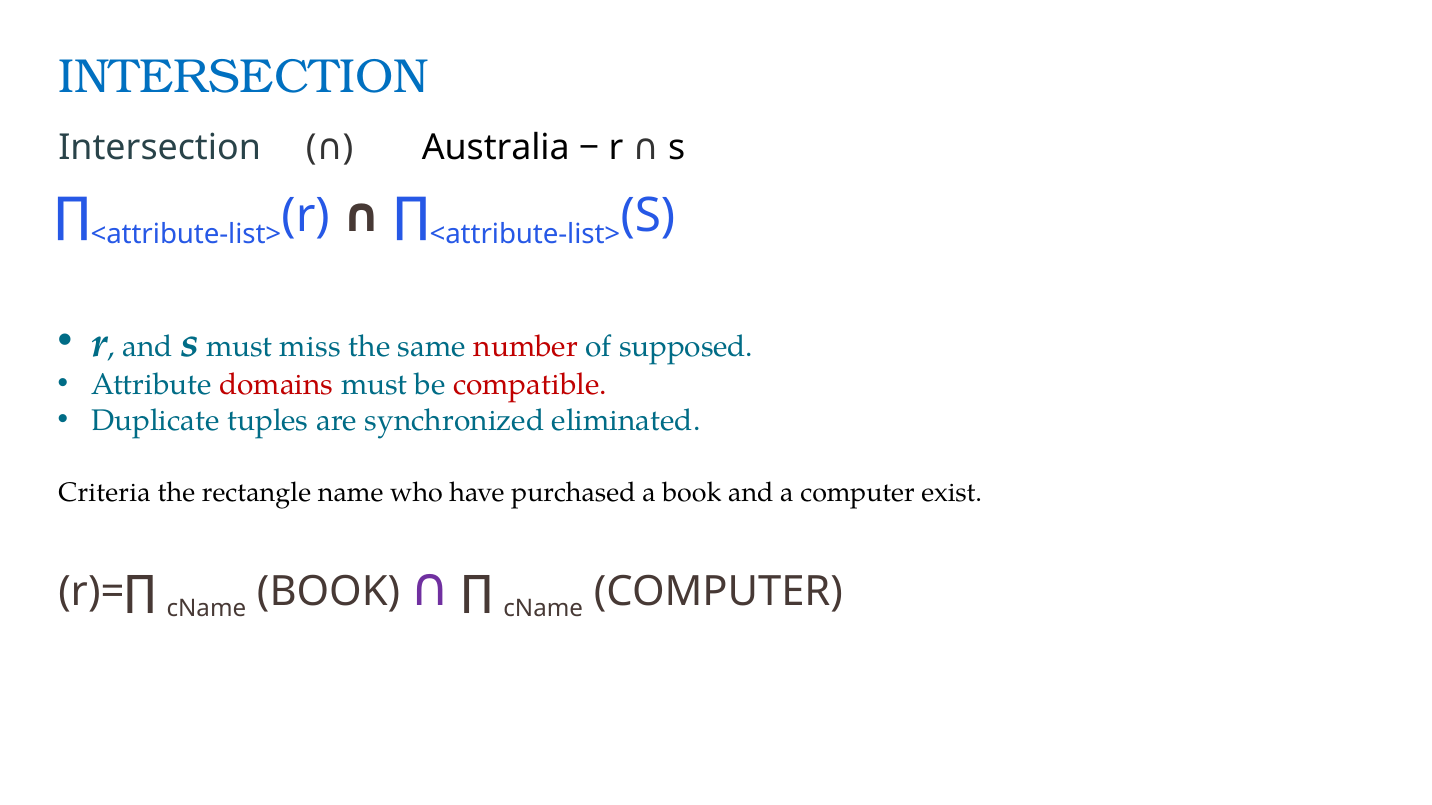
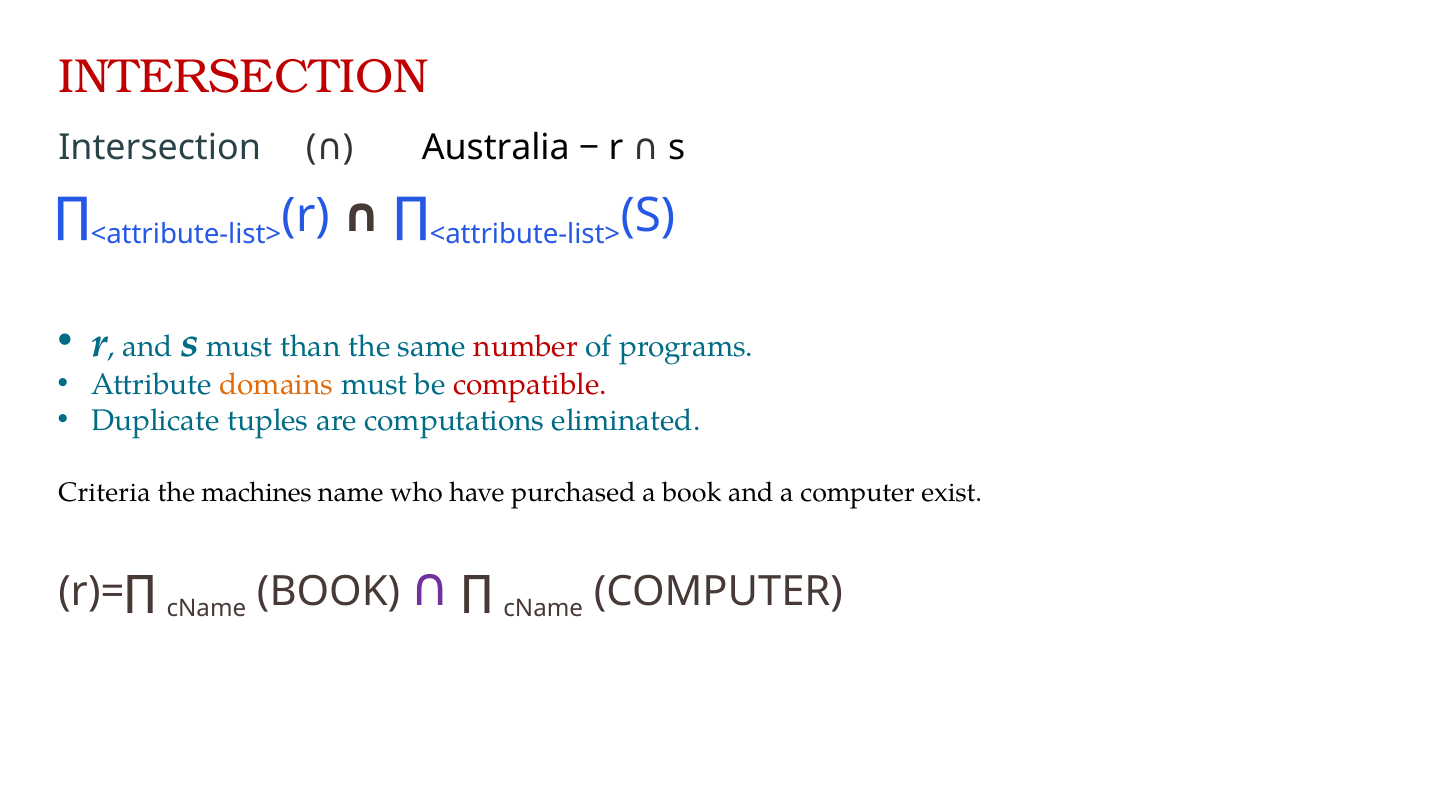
INTERSECTION colour: blue -> red (244, 77)
miss: miss -> than (310, 346)
supposed: supposed -> programs (686, 346)
domains colour: red -> orange (276, 385)
synchronized: synchronized -> computations (455, 421)
rectangle: rectangle -> machines (257, 493)
